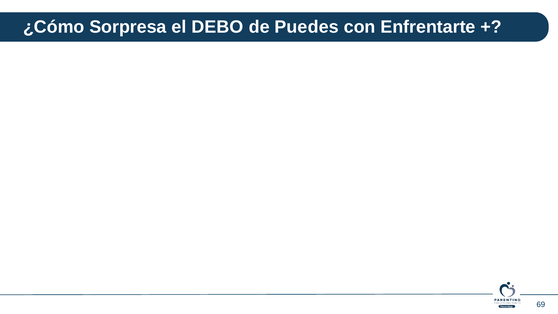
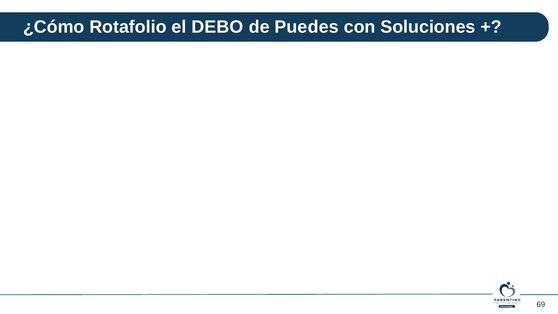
Sorpresa: Sorpresa -> Rotafolio (128, 27)
Enfrentarte: Enfrentarte -> Soluciones (428, 27)
